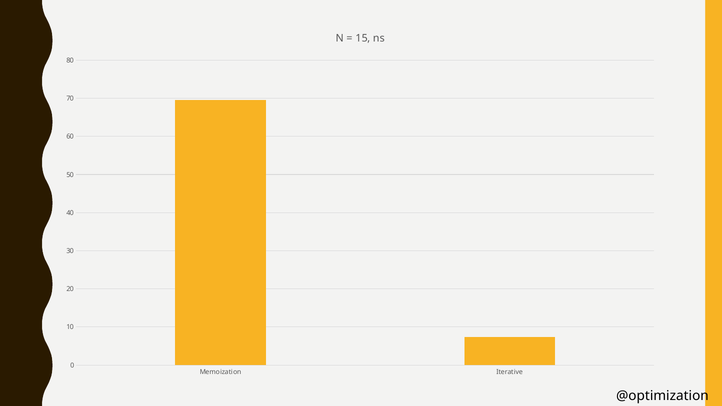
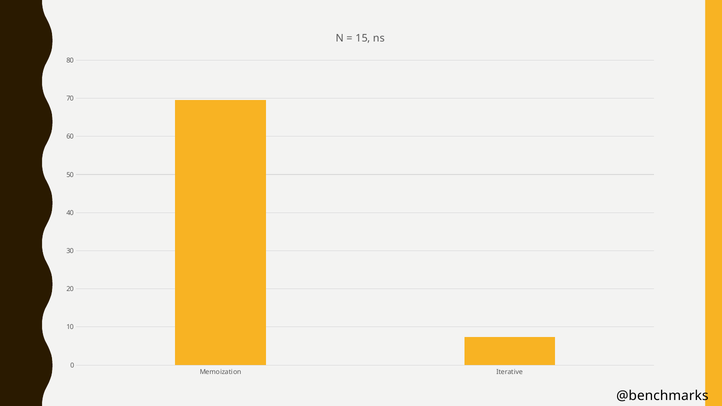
@optimization: @optimization -> @benchmarks (662, 396)
